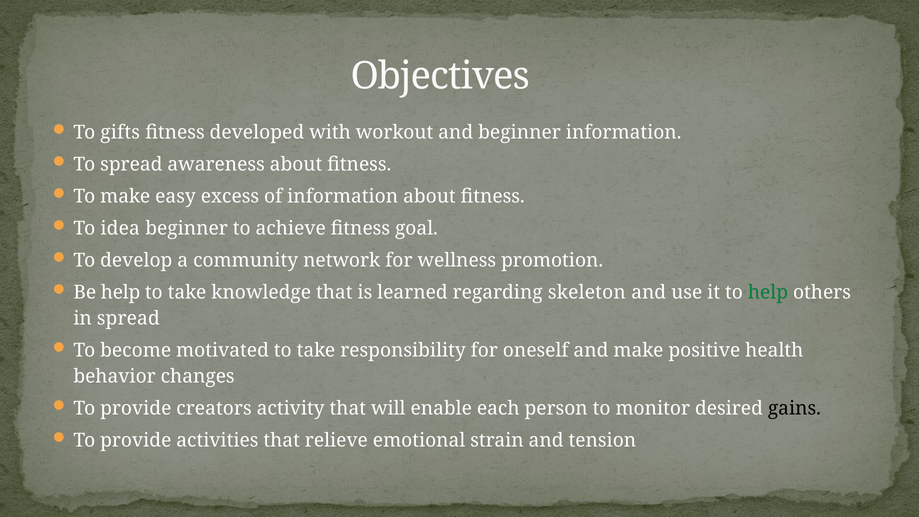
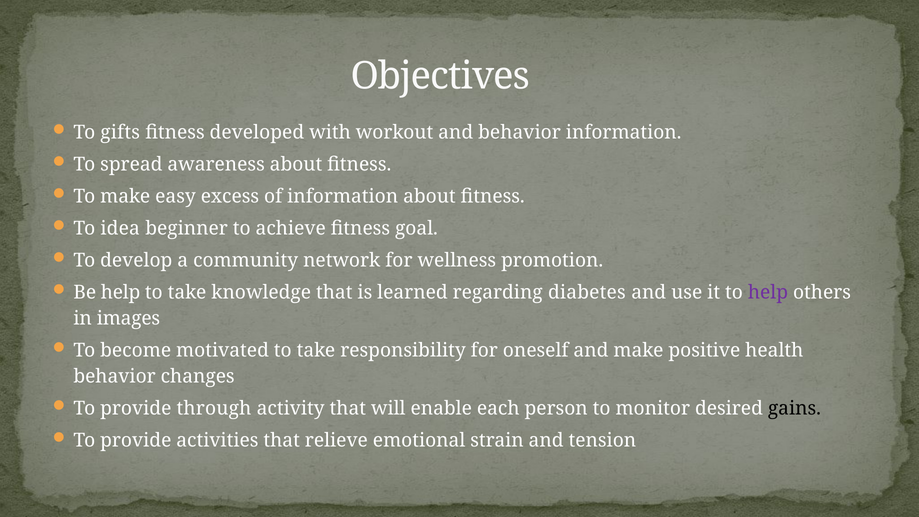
and beginner: beginner -> behavior (519, 133)
skeleton: skeleton -> diabetes (587, 292)
help colour: green -> purple (768, 292)
in spread: spread -> images (128, 318)
creators: creators -> through (214, 408)
